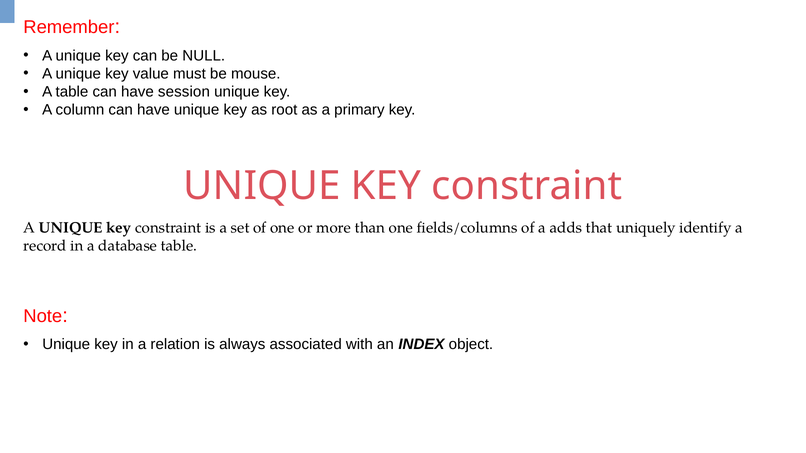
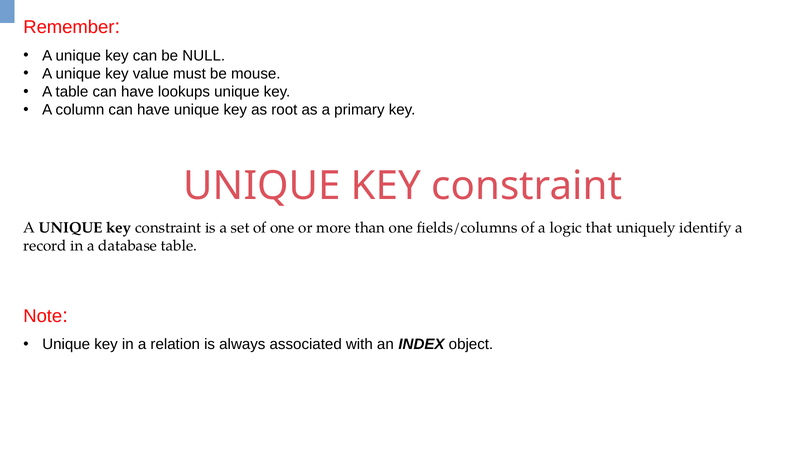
session: session -> lookups (184, 92)
adds: adds -> logic (566, 228)
